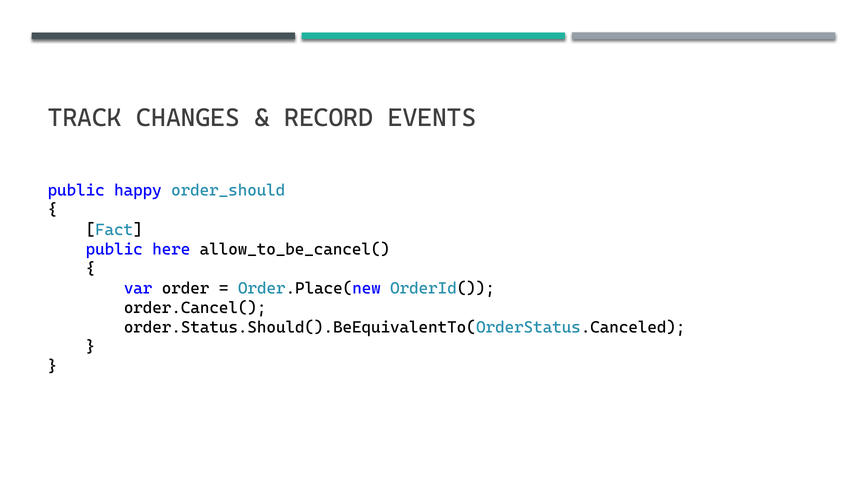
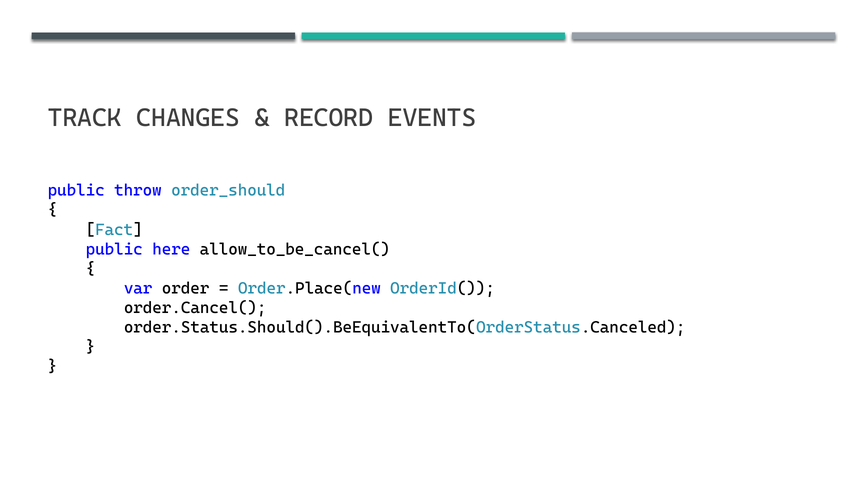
happy: happy -> throw (138, 190)
